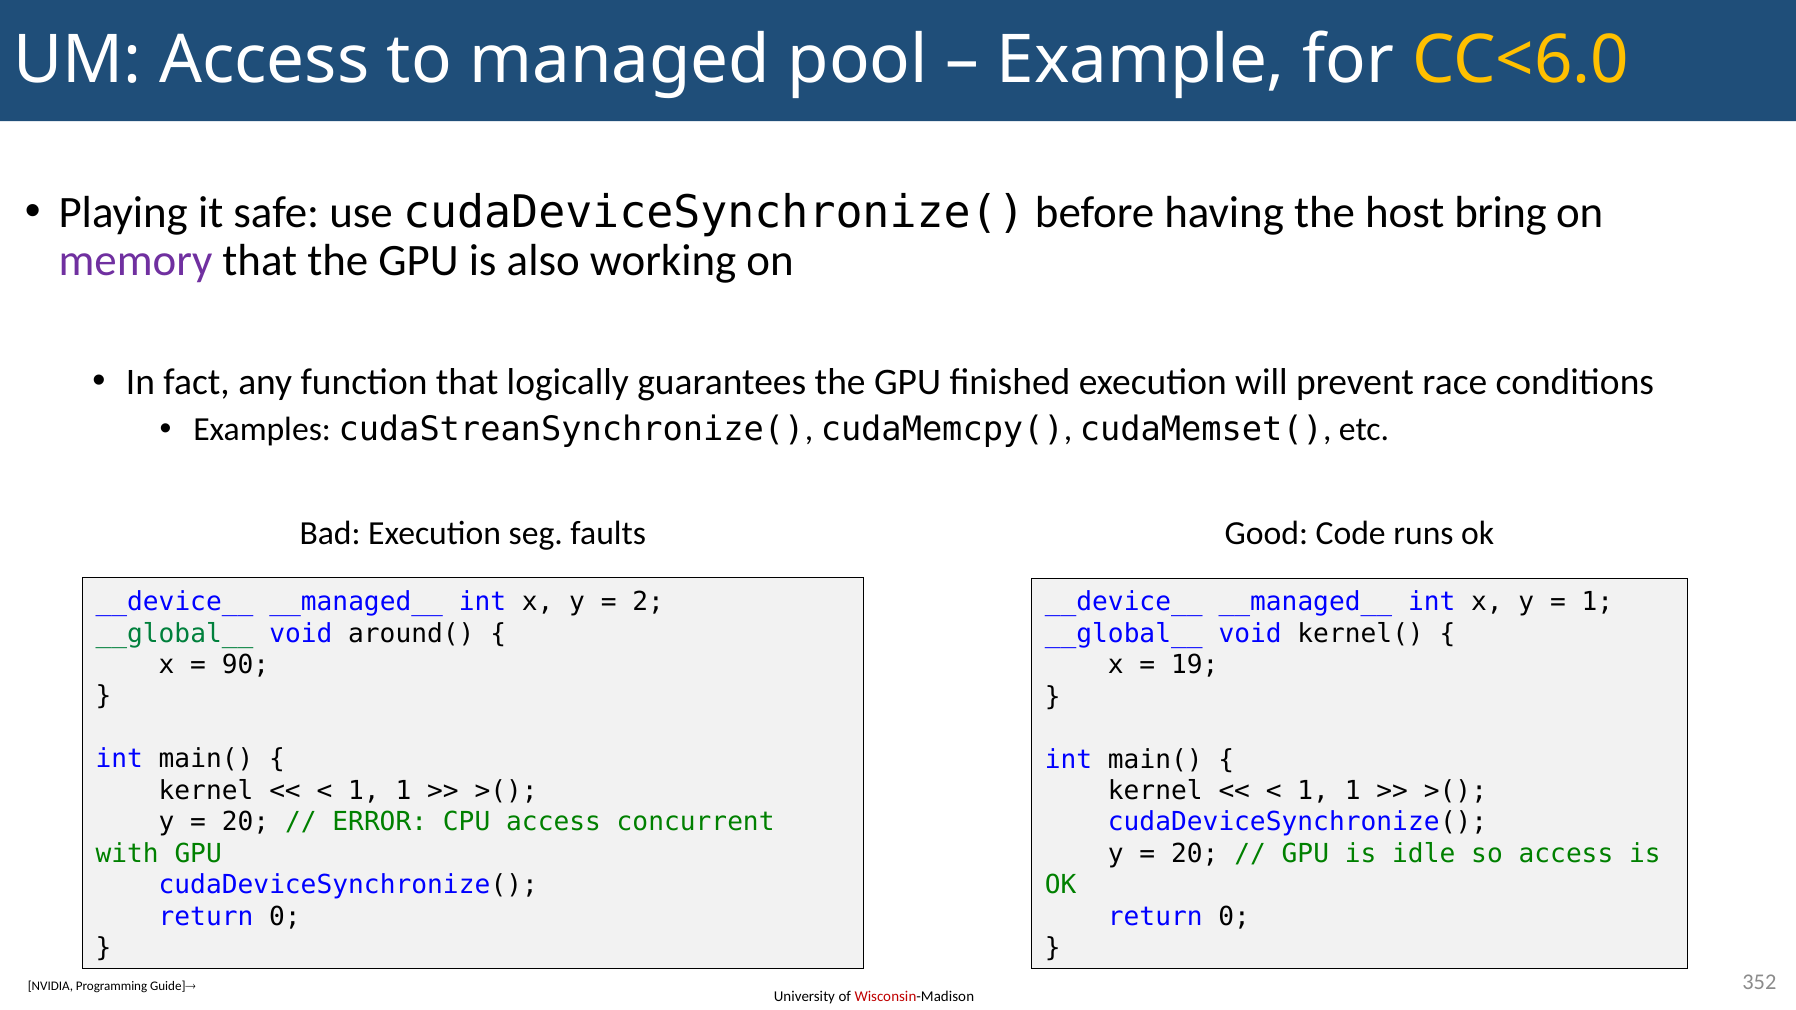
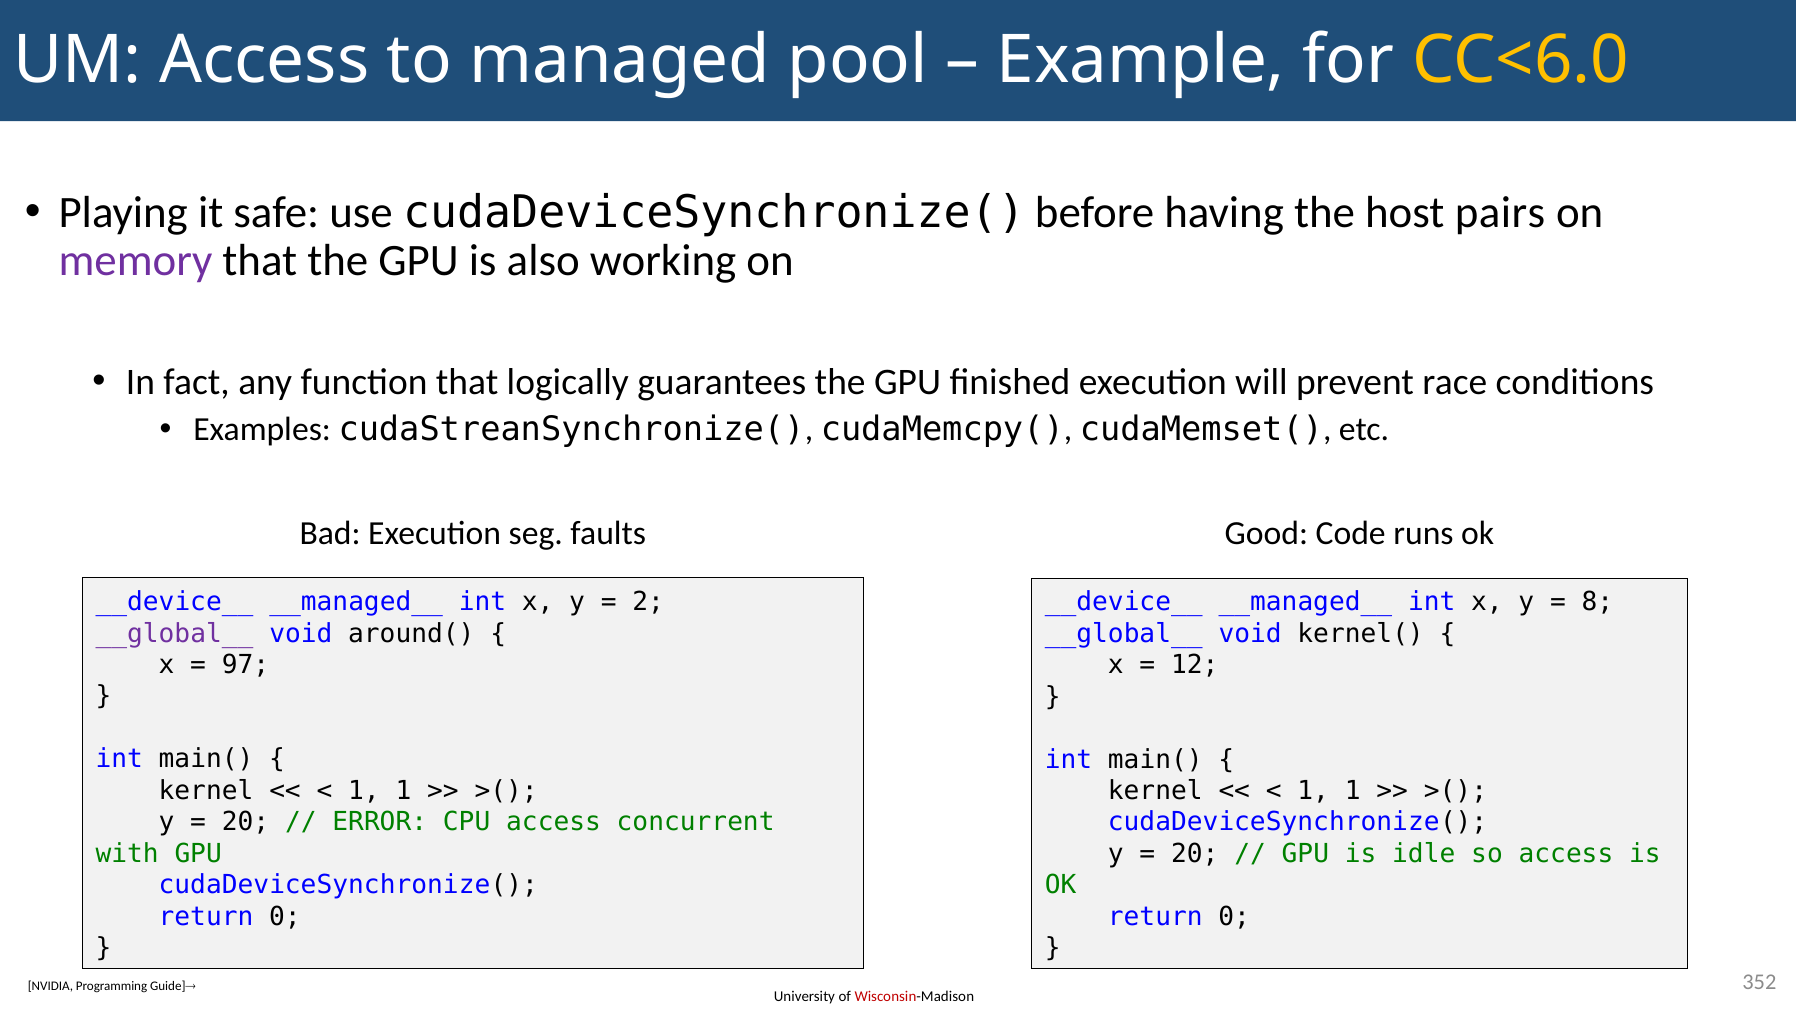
bring: bring -> pairs (1500, 213)
1: 1 -> 8 (1597, 602)
__global__ colour: green -> purple (174, 634)
90: 90 -> 97 (245, 665)
19: 19 -> 12 (1195, 665)
